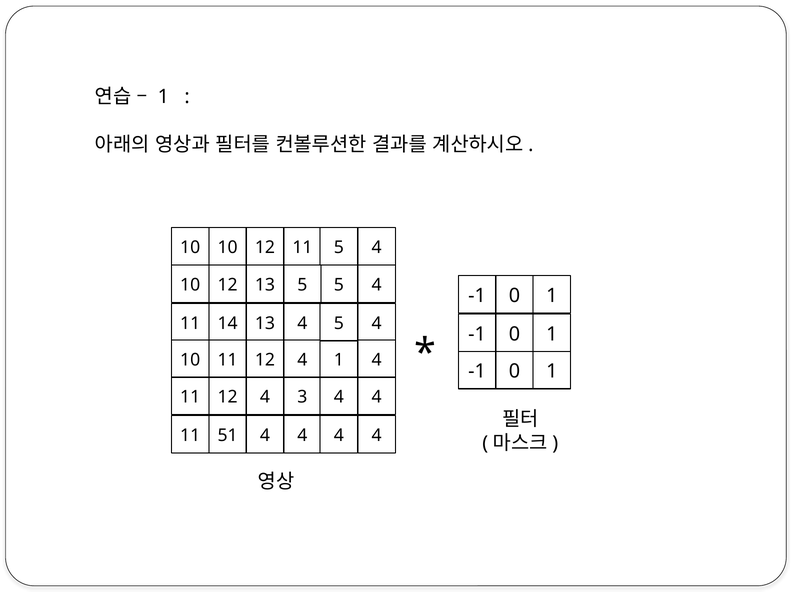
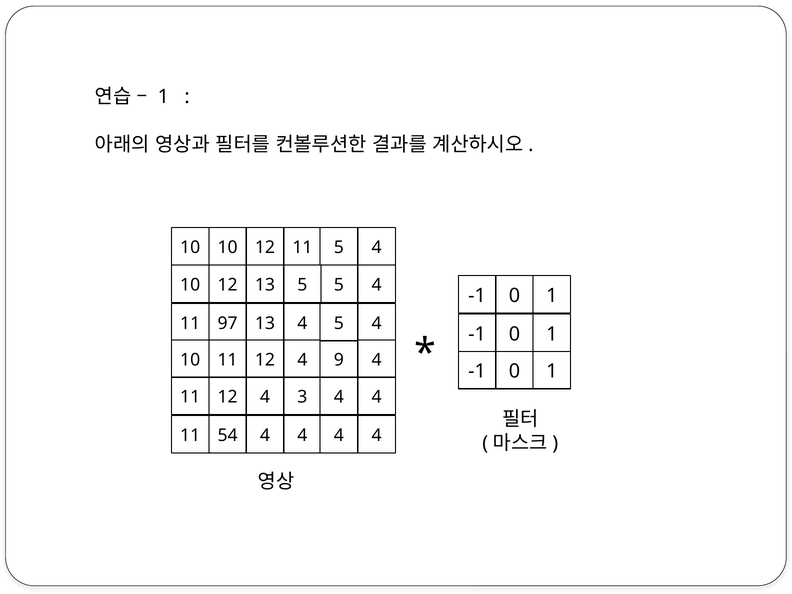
14: 14 -> 97 (228, 323)
4 1: 1 -> 9 (339, 360)
51: 51 -> 54 (228, 436)
